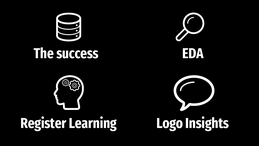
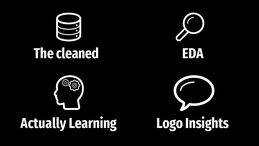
success: success -> cleaned (78, 53)
Register: Register -> Actually (43, 123)
